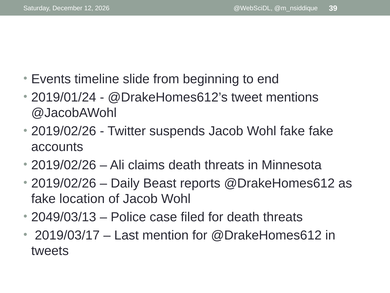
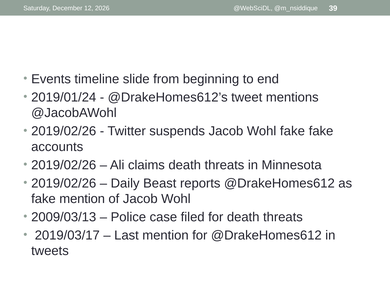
fake location: location -> mention (82, 198)
2049/03/13: 2049/03/13 -> 2009/03/13 (64, 217)
